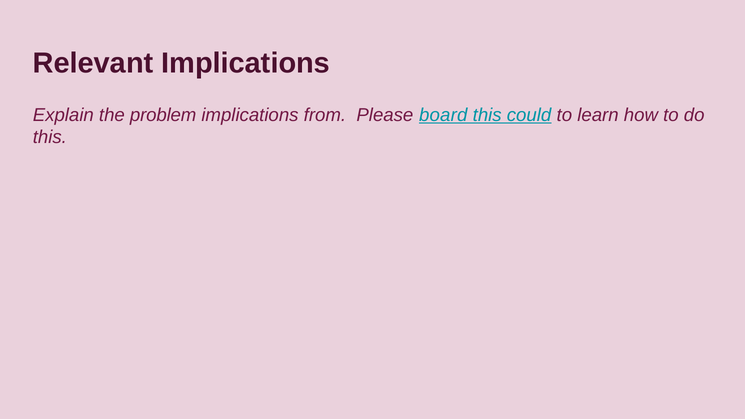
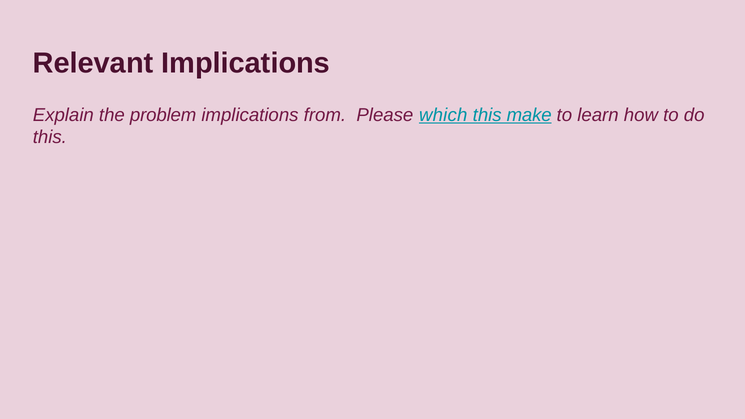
board: board -> which (443, 115)
could: could -> make (529, 115)
